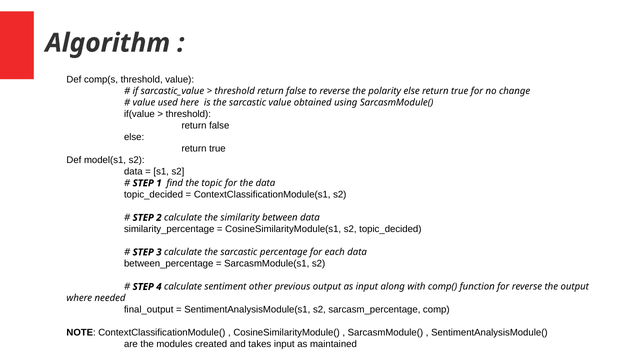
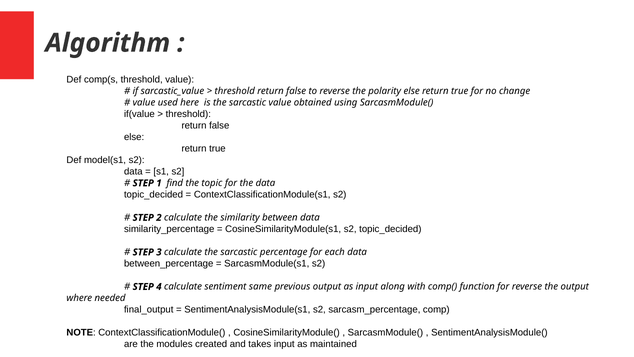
other: other -> same (260, 286)
